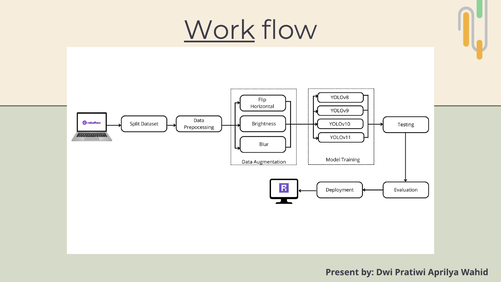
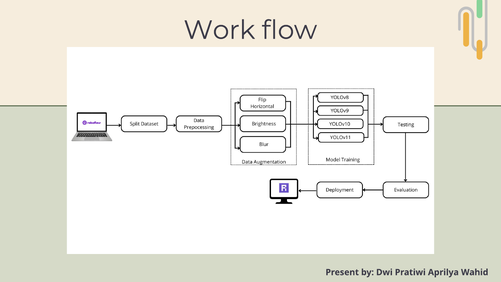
Work underline: present -> none (219, 30)
